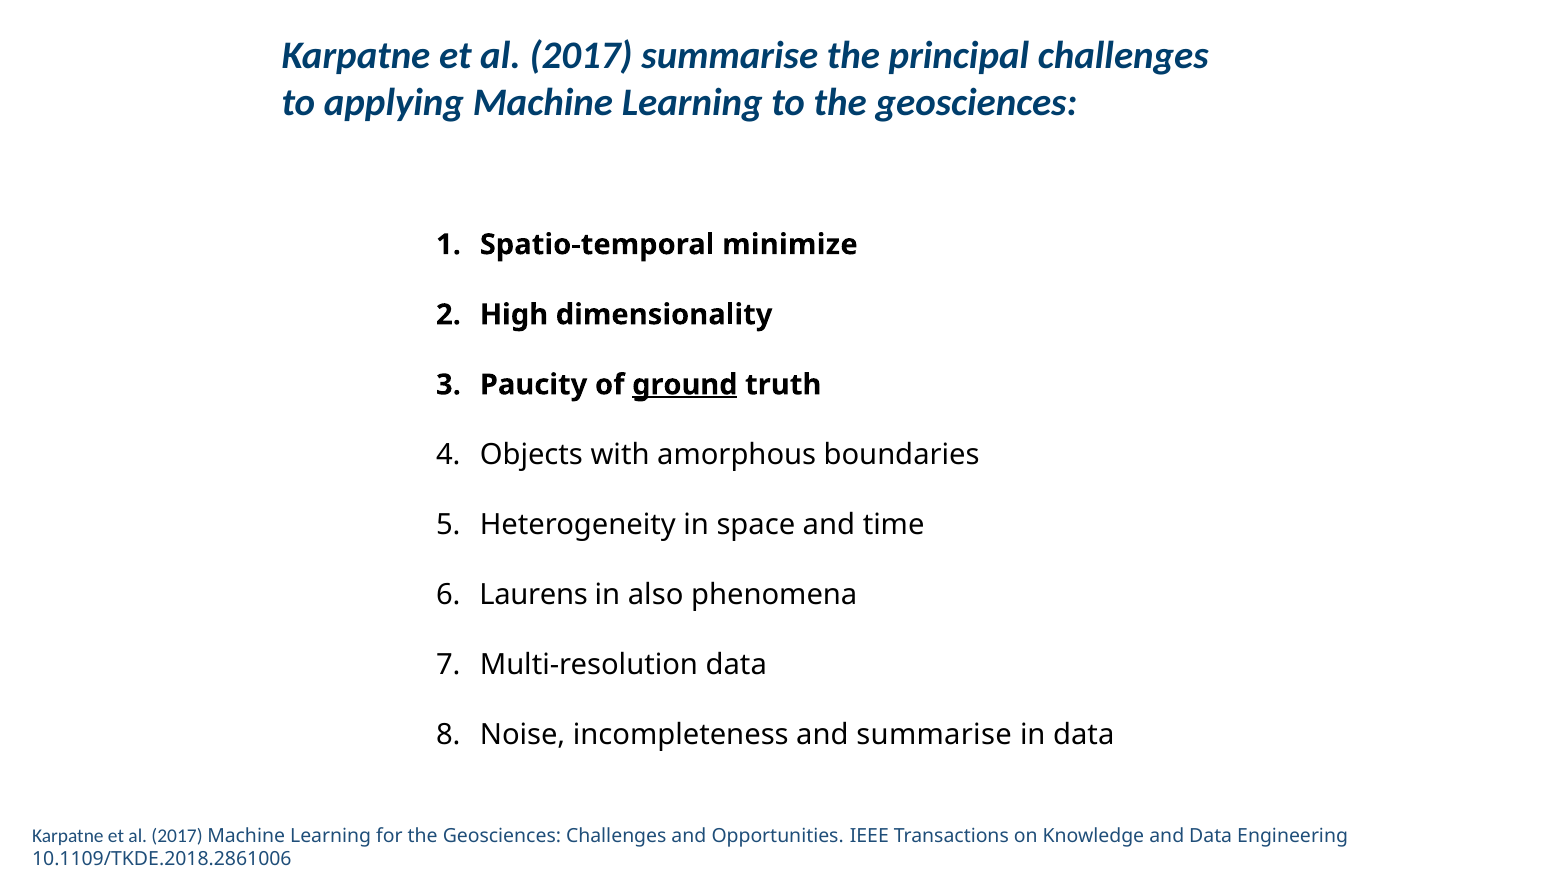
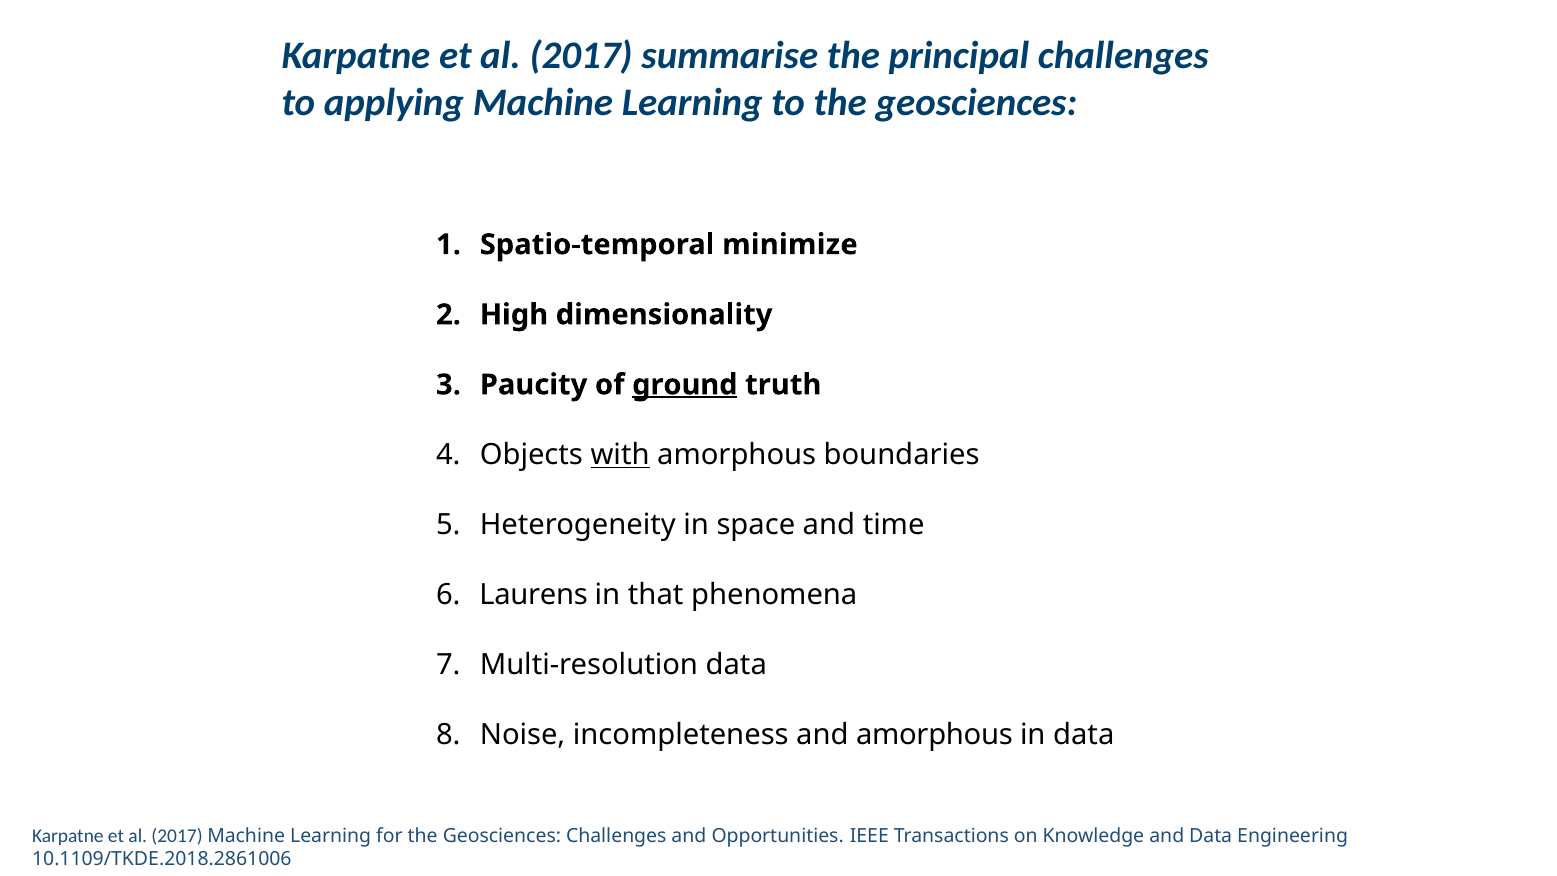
with underline: none -> present (620, 455)
also: also -> that (656, 595)
and summarise: summarise -> amorphous (934, 735)
